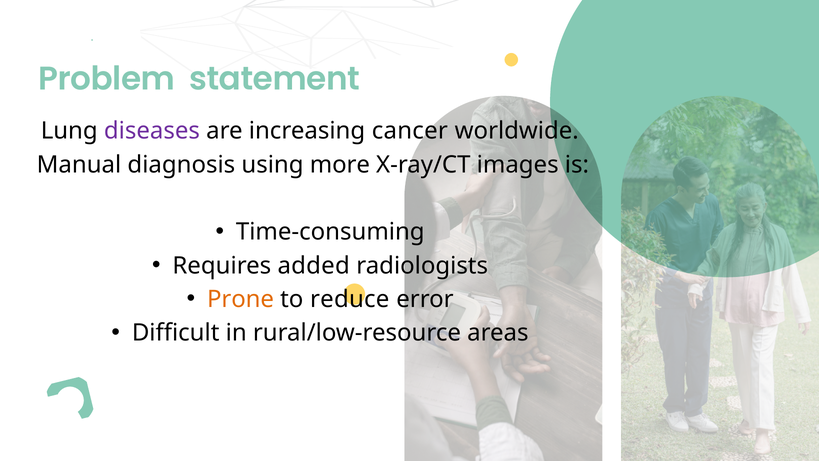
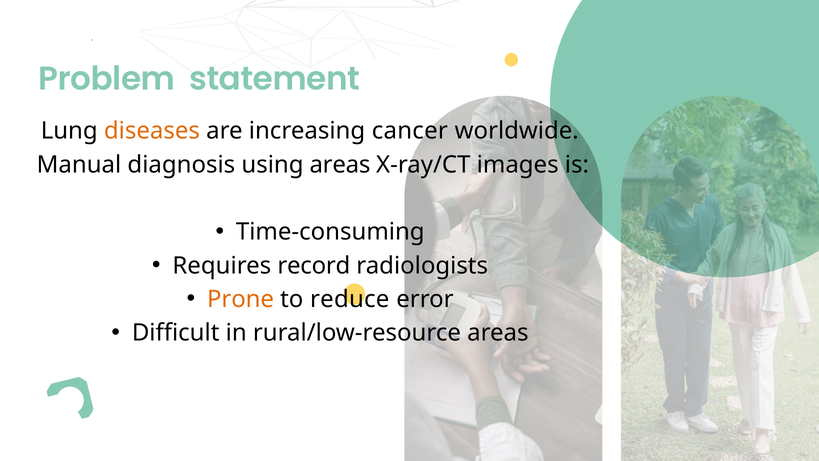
diseases colour: purple -> orange (152, 131)
using more: more -> areas (340, 165)
added: added -> record (314, 265)
